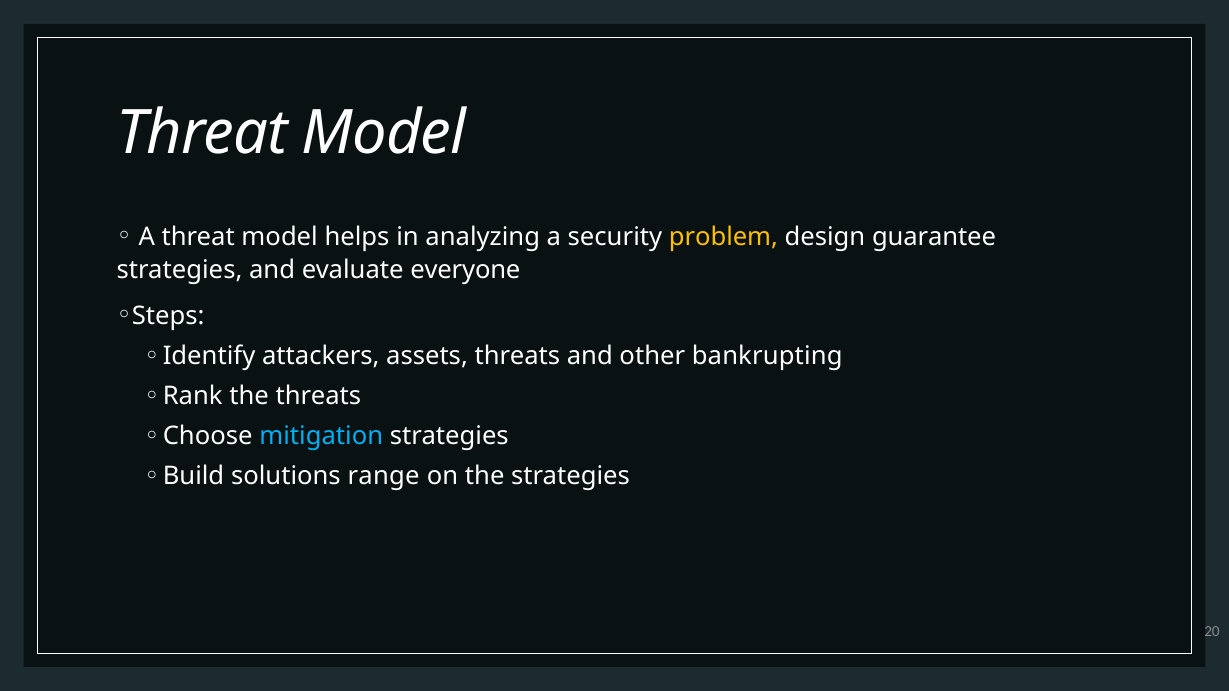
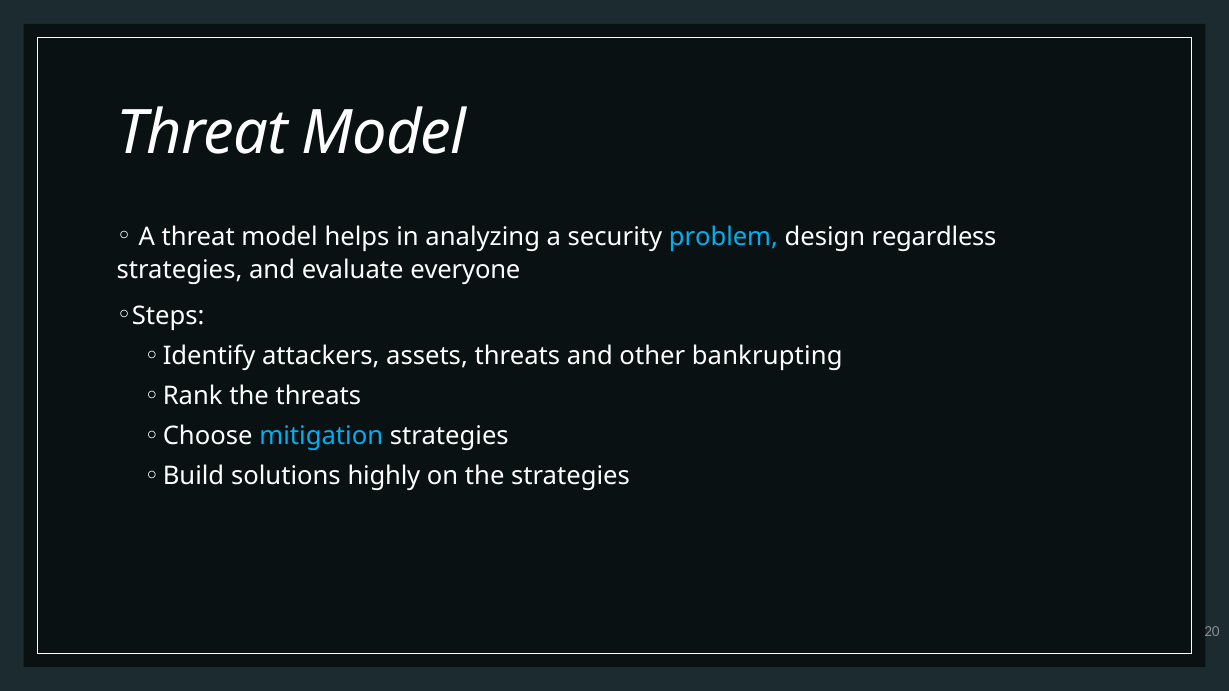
problem colour: yellow -> light blue (723, 237)
guarantee: guarantee -> regardless (934, 237)
range: range -> highly (384, 477)
